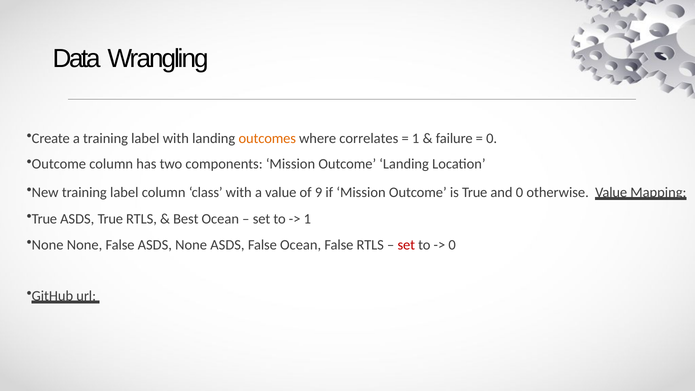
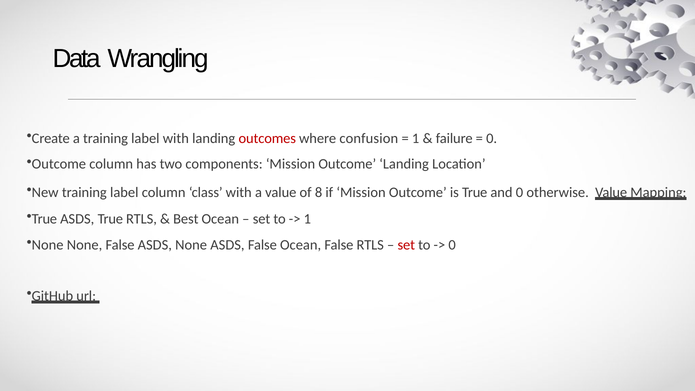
outcomes colour: orange -> red (267, 138)
correlates: correlates -> confusion (369, 138)
9: 9 -> 8 (319, 192)
